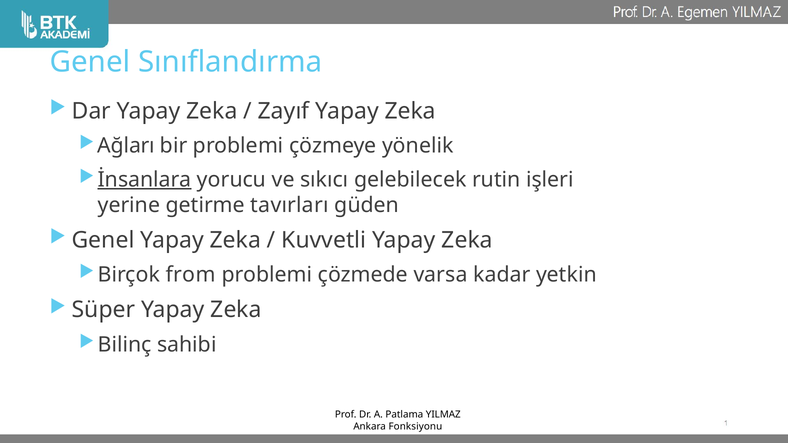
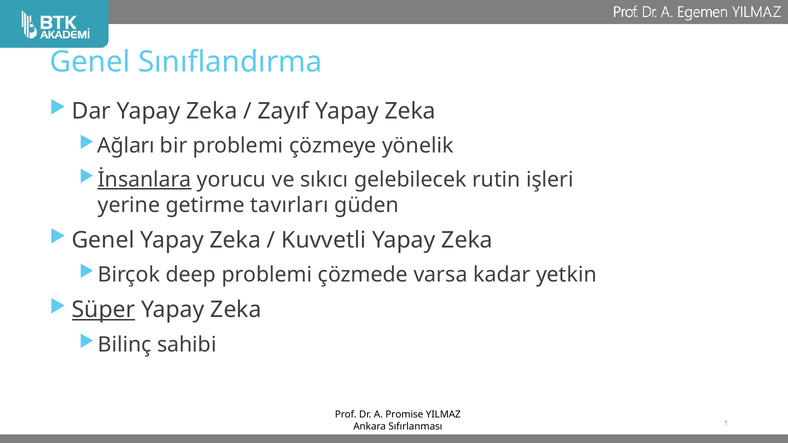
from: from -> deep (191, 275)
Süper underline: none -> present (104, 310)
Patlama: Patlama -> Promise (404, 415)
Fonksiyonu: Fonksiyonu -> Sıfırlanması (415, 427)
